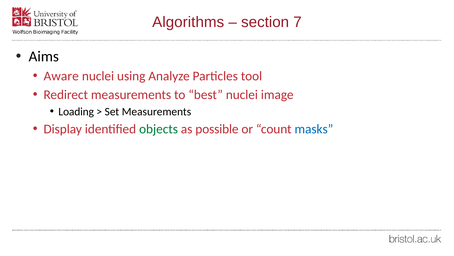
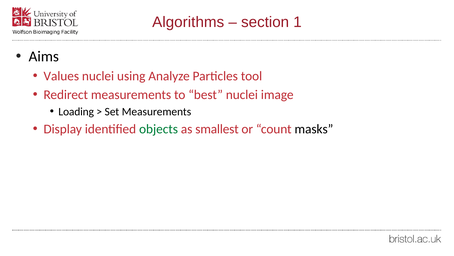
7: 7 -> 1 (297, 22)
Aware: Aware -> Values (61, 76)
possible: possible -> smallest (217, 129)
masks colour: blue -> black (314, 129)
